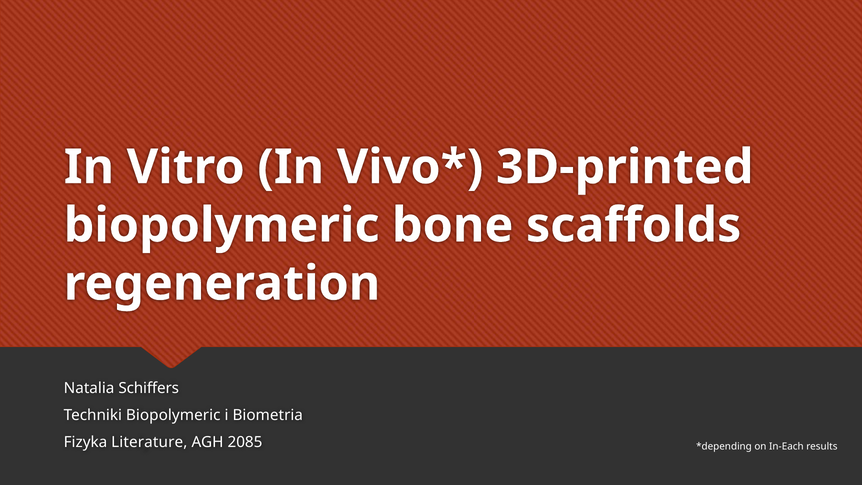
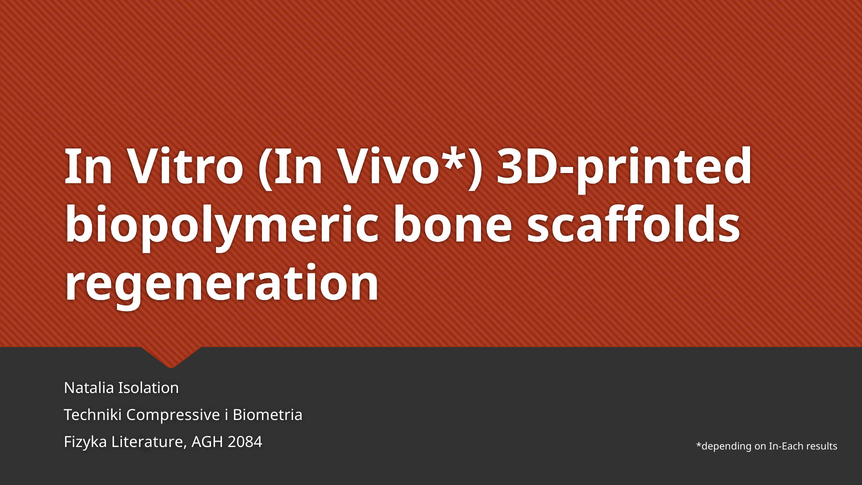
Schiffers: Schiffers -> Isolation (149, 388)
Techniki Biopolymeric: Biopolymeric -> Compressive (173, 415)
2085: 2085 -> 2084 (245, 442)
